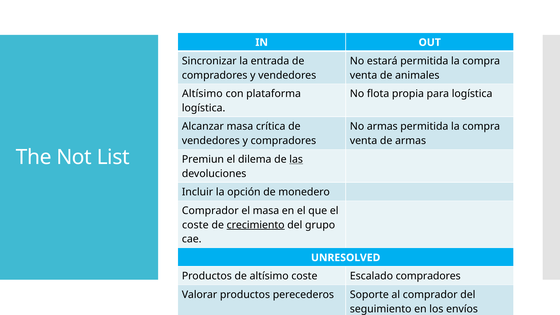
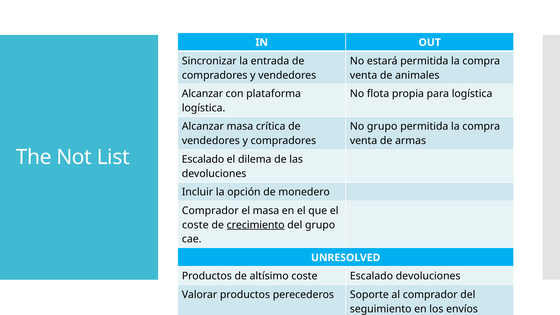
Altísimo: Altísimo -> Alcanzar (202, 94)
No armas: armas -> grupo (382, 127)
Premiun: Premiun -> Escalado (203, 159)
las underline: present -> none (296, 159)
Escalado compradores: compradores -> devoluciones (428, 276)
